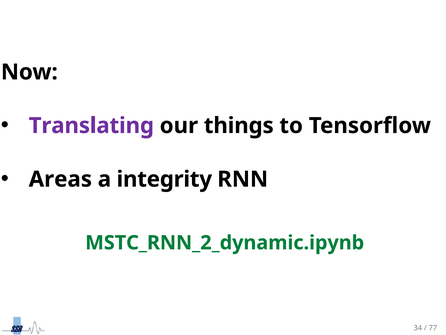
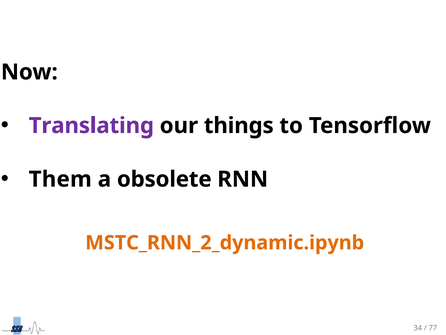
Areas: Areas -> Them (60, 179)
integrity: integrity -> obsolete (164, 179)
MSTC_RNN_2_dynamic.ipynb colour: green -> orange (225, 242)
